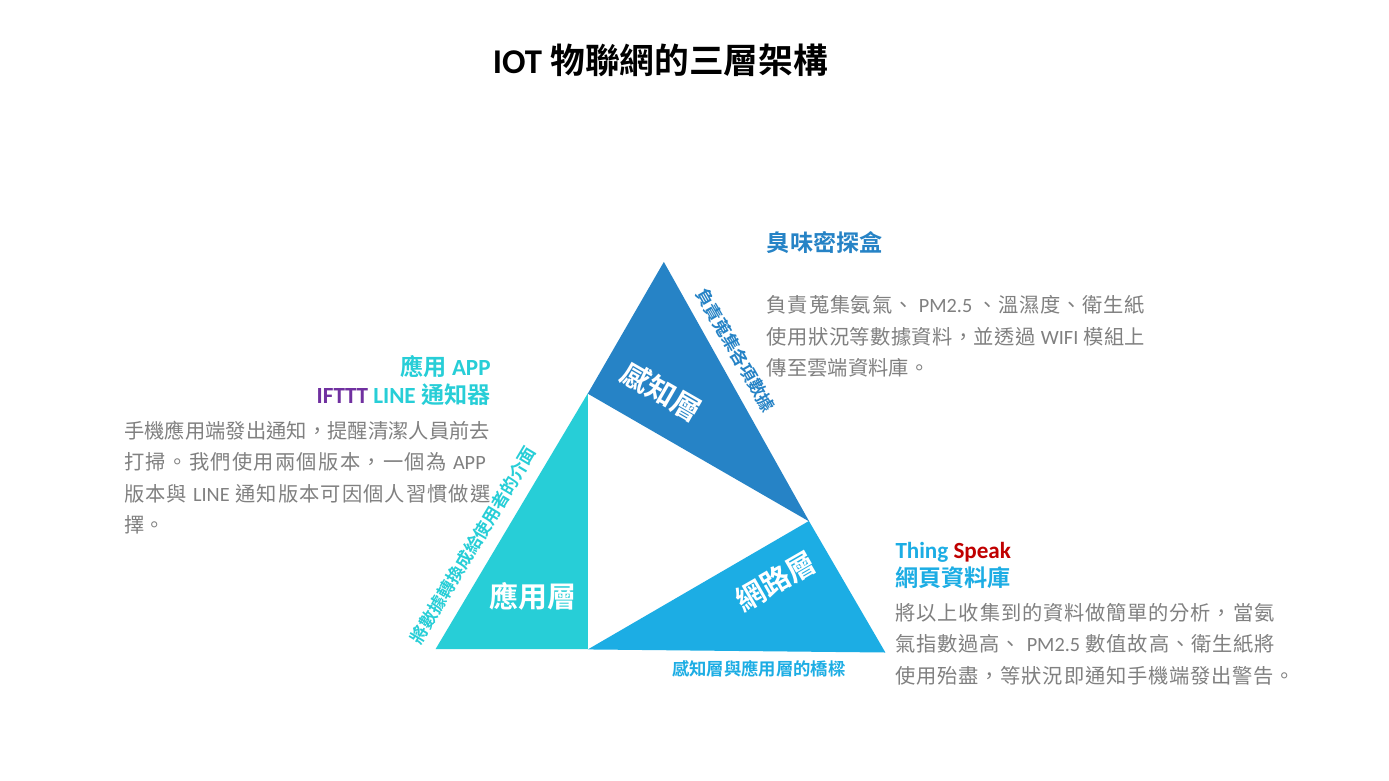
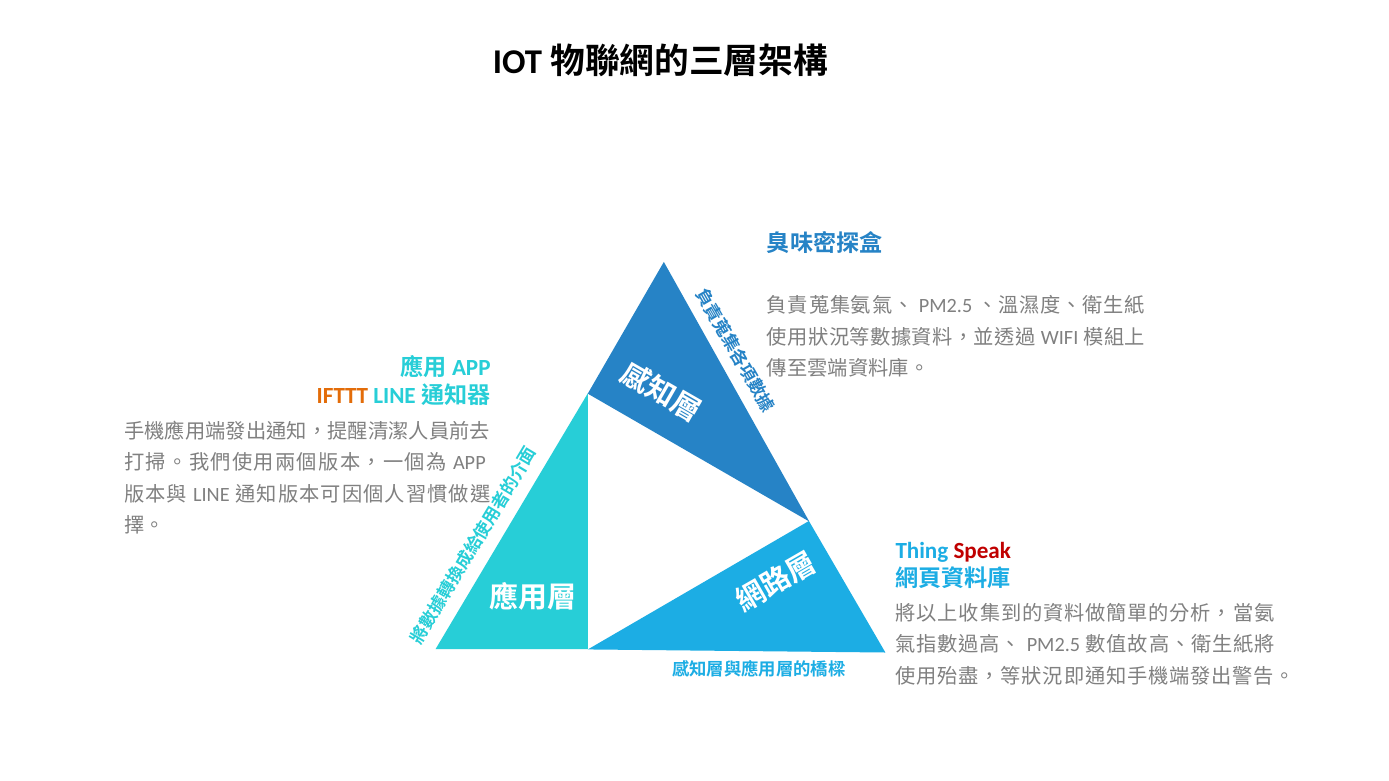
IFTTT colour: purple -> orange (342, 396)
